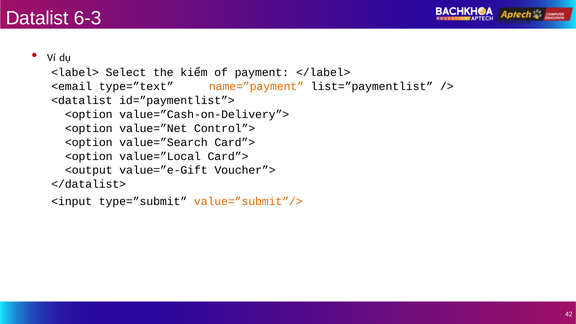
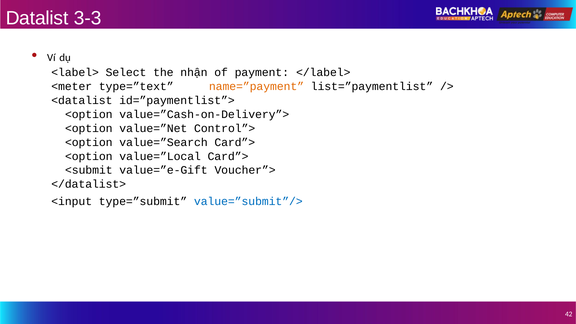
6-3: 6-3 -> 3-3 (88, 18)
kiểm: kiểm -> nhận (194, 72)
<email: <email -> <meter (72, 86)
<output: <output -> <submit (89, 170)
value=”submit”/> colour: orange -> blue (248, 201)
